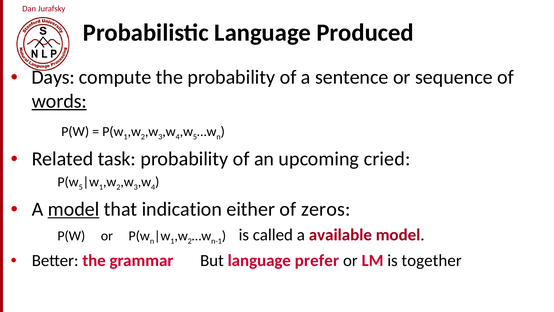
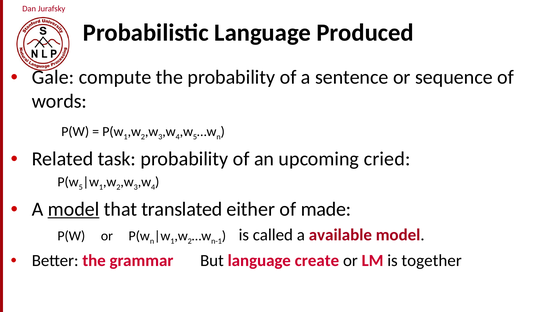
Days: Days -> Gale (53, 77)
words underline: present -> none (59, 101)
indication: indication -> translated (182, 209)
zeros: zeros -> made (326, 209)
prefer: prefer -> create (317, 260)
